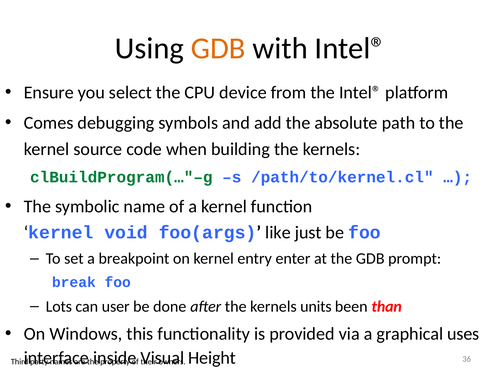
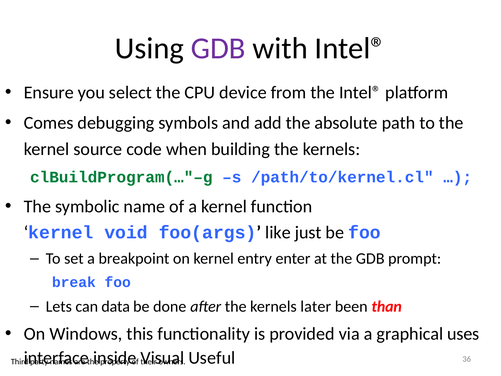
GDB colour: orange -> purple (218, 48)
Lots: Lots -> Lets (59, 306)
user: user -> data (116, 306)
units: units -> later (316, 306)
Height: Height -> Useful (212, 357)
